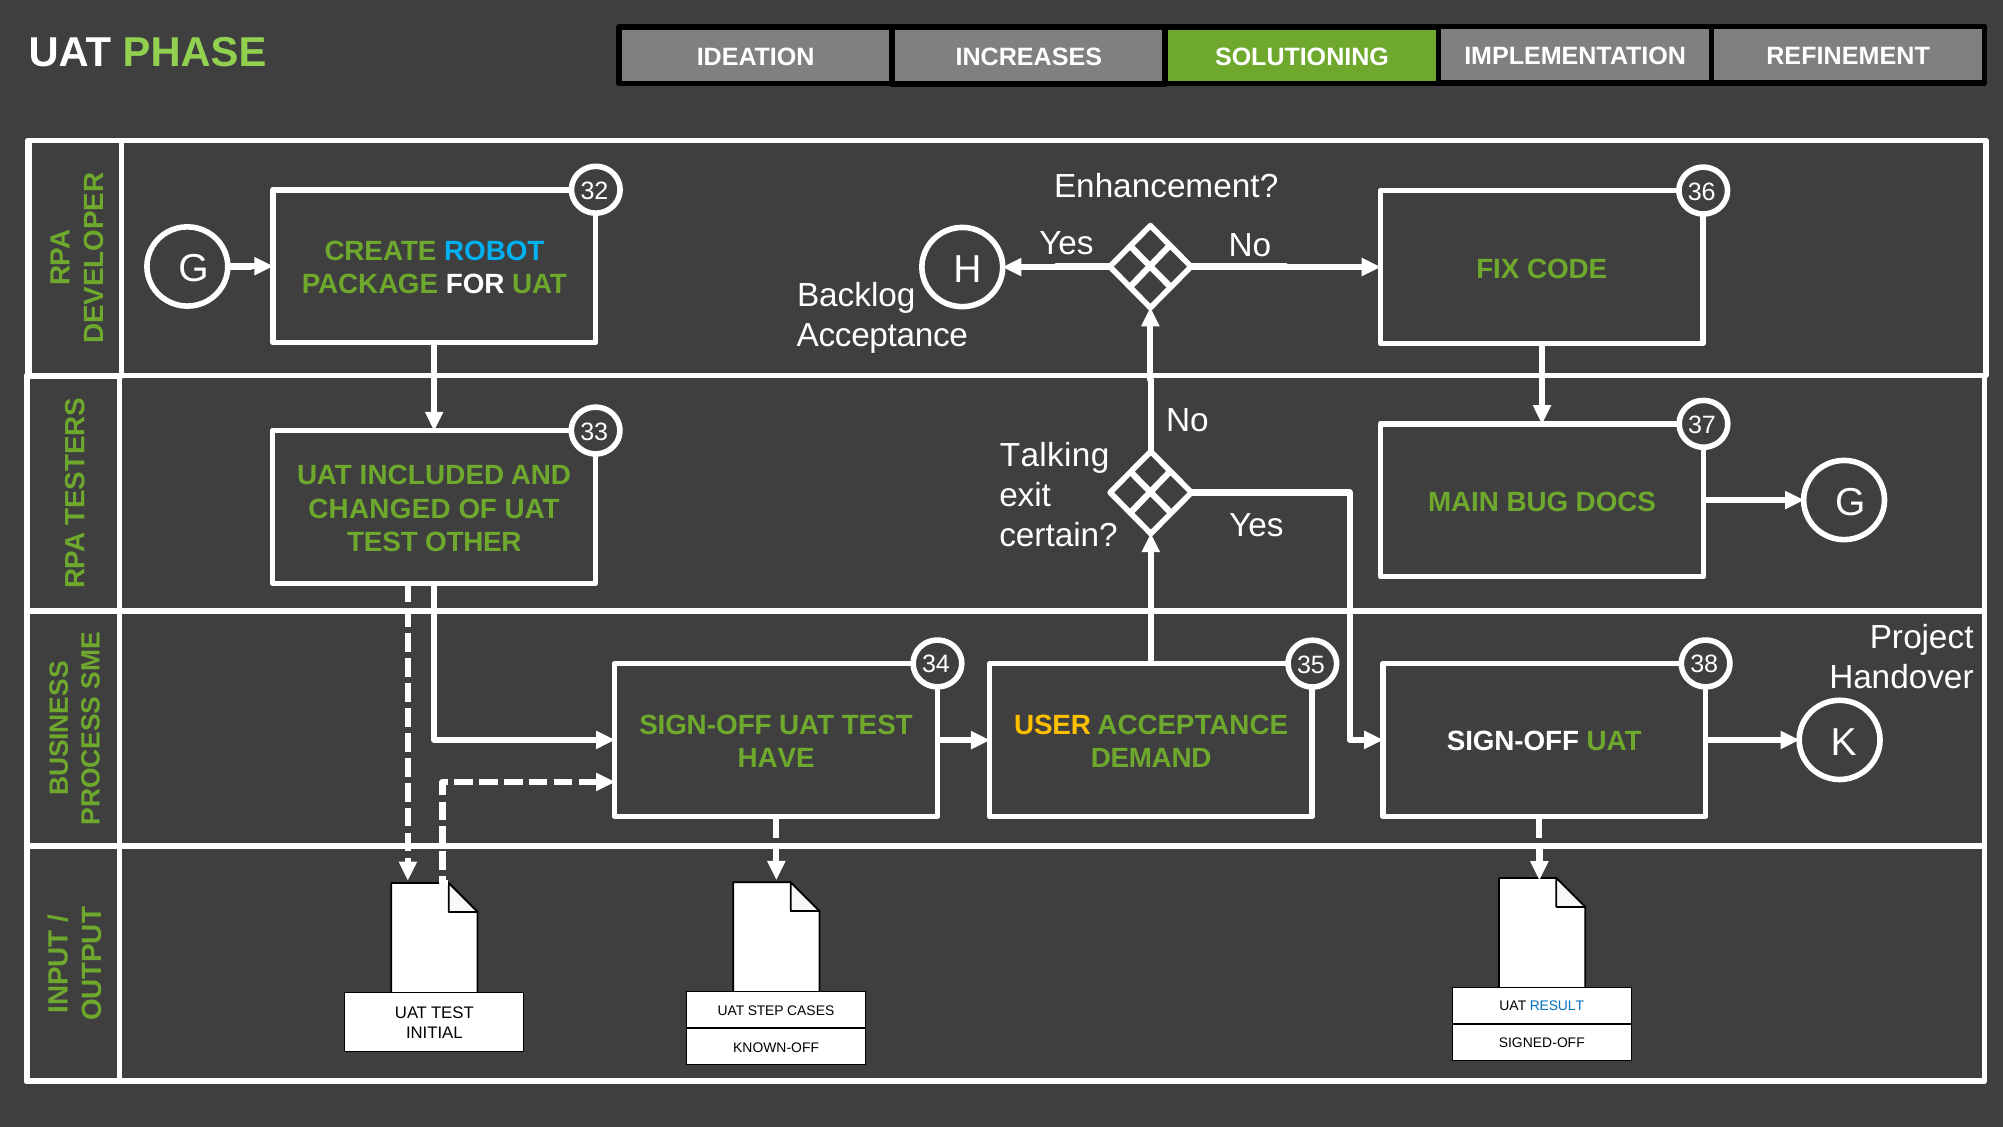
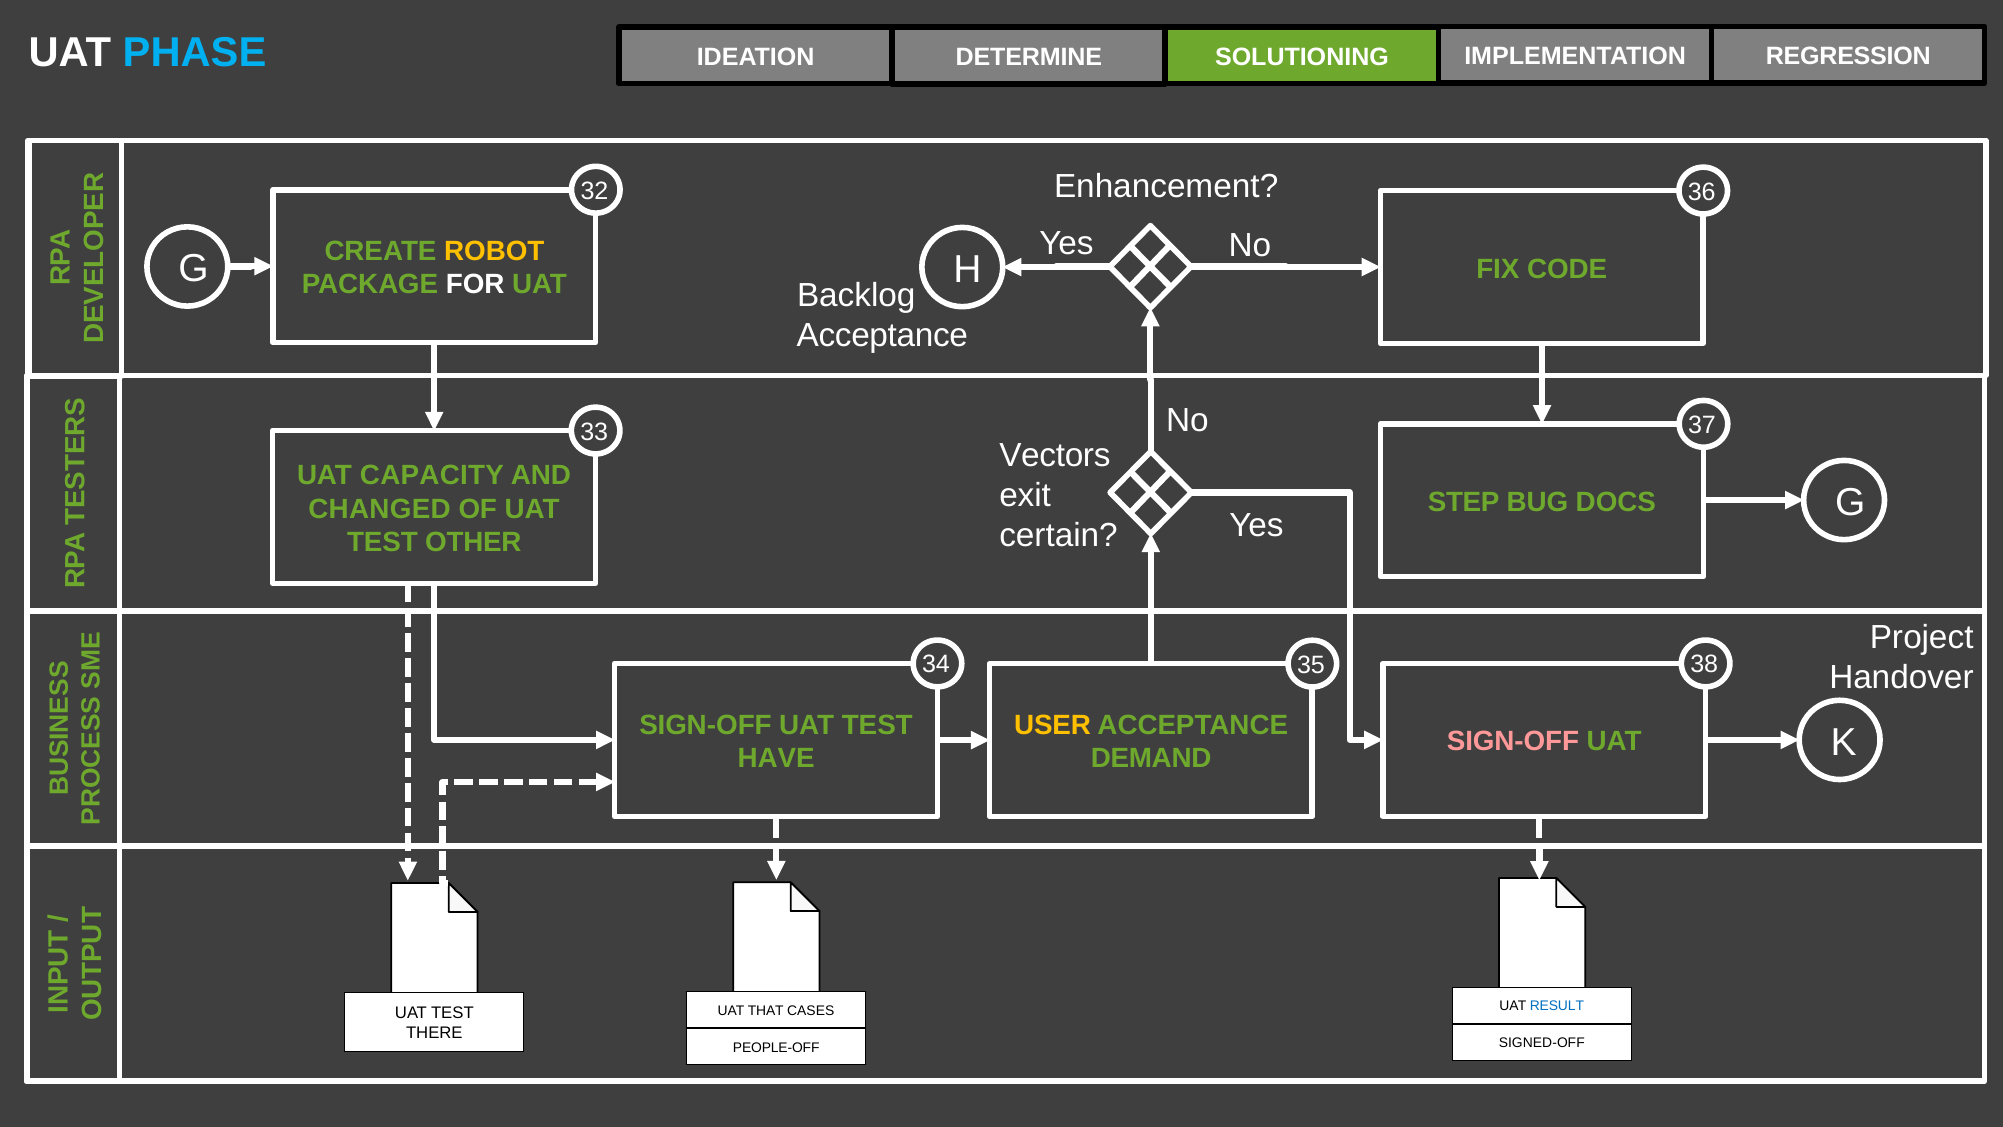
PHASE colour: light green -> light blue (195, 52)
INCREASES: INCREASES -> DETERMINE (1029, 57)
REFINEMENT: REFINEMENT -> REGRESSION (1848, 57)
ROBOT colour: light blue -> yellow (494, 251)
Talking: Talking -> Vectors (1055, 456)
INCLUDED: INCLUDED -> CAPACITY (432, 475)
MAIN: MAIN -> STEP (1464, 502)
SIGN-OFF colour: white -> pink (1513, 742)
STEP: STEP -> THAT (766, 1010)
INITIAL: INITIAL -> THERE (434, 1033)
KNOWN-OFF: KNOWN-OFF -> PEOPLE-OFF (776, 1047)
